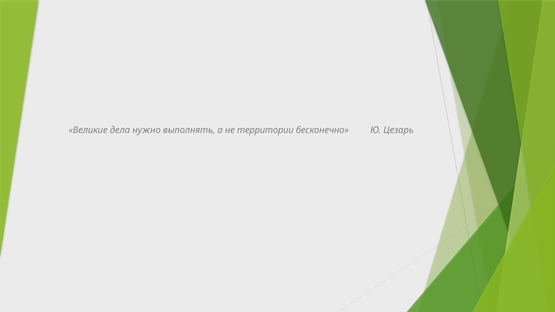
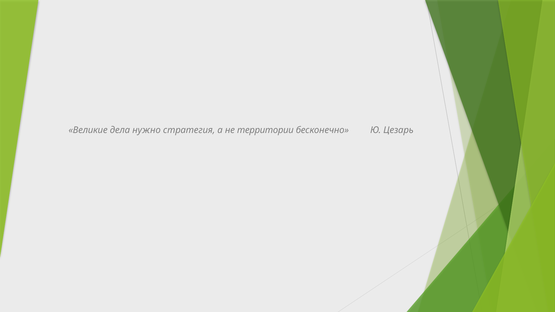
выполнять: выполнять -> стратегия (189, 130)
